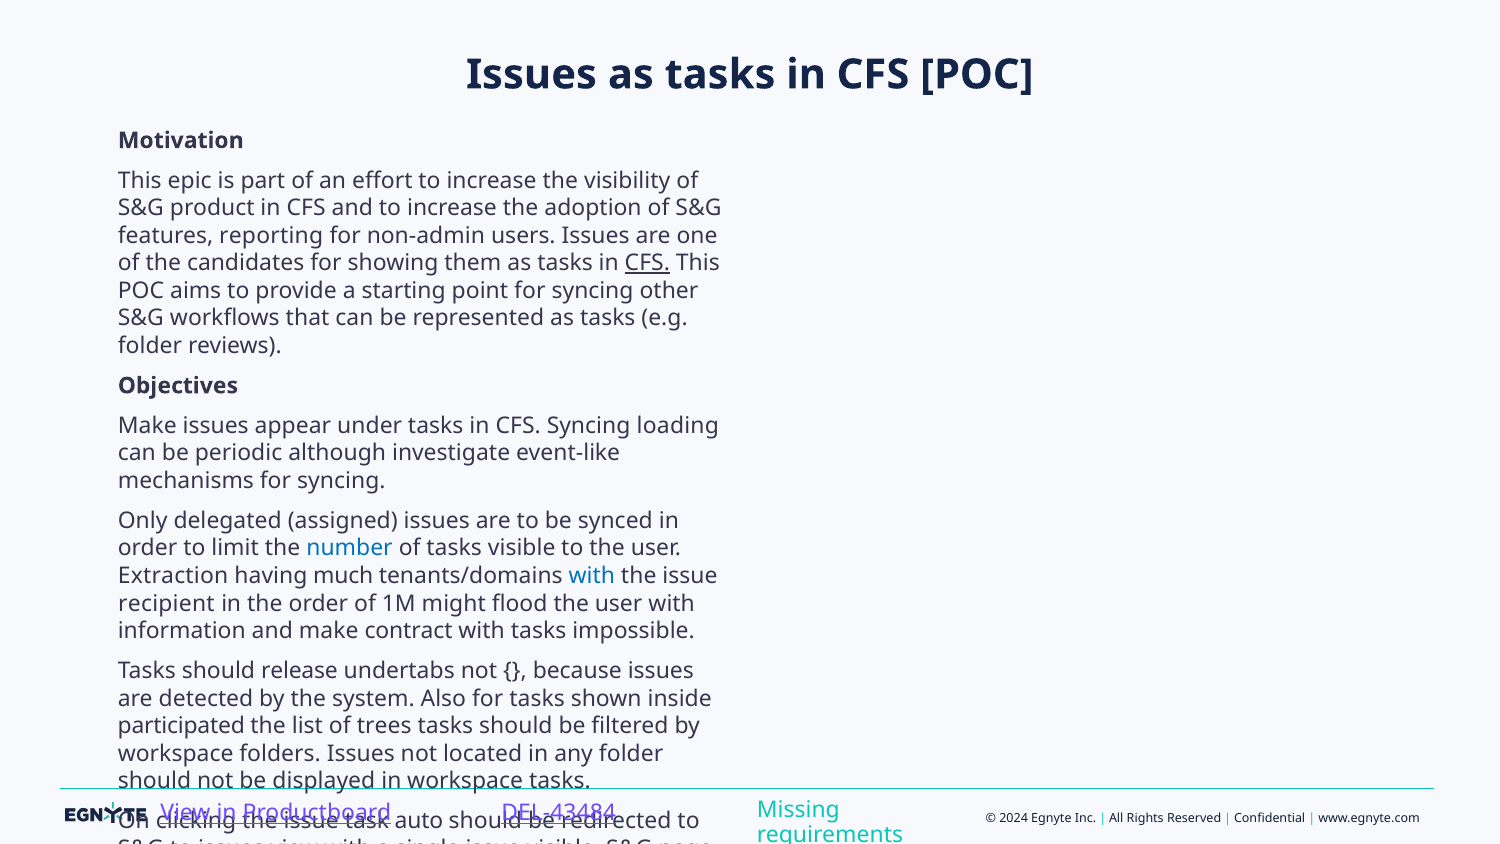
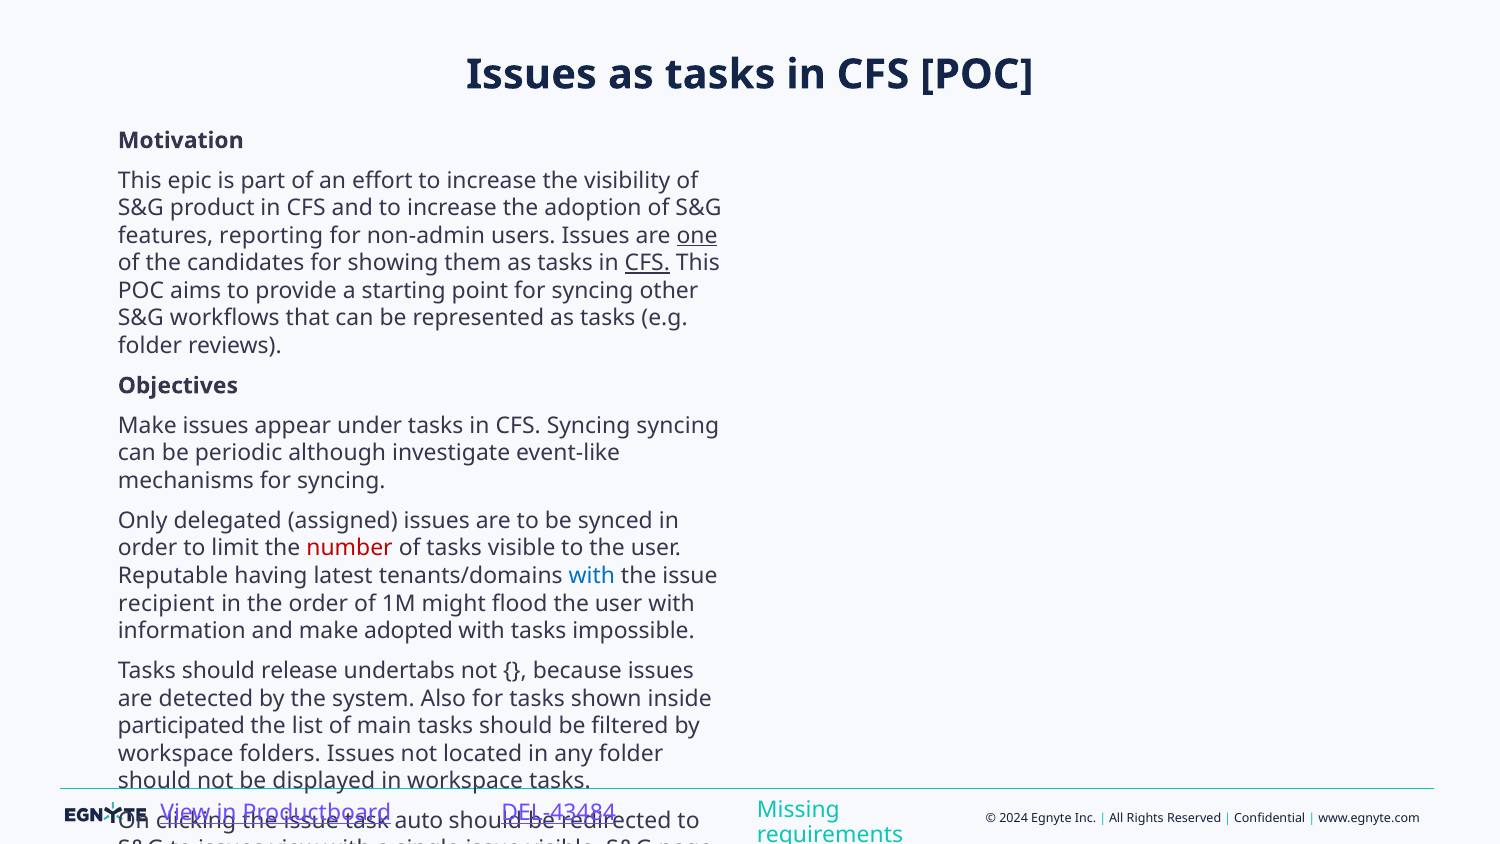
one underline: none -> present (697, 236)
Syncing loading: loading -> syncing (678, 426)
number colour: blue -> red (350, 548)
Extraction: Extraction -> Reputable (173, 576)
much: much -> latest (343, 576)
contract: contract -> adopted (409, 631)
trees: trees -> main (384, 726)
